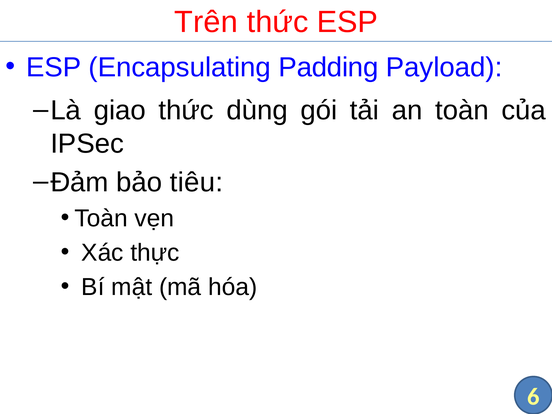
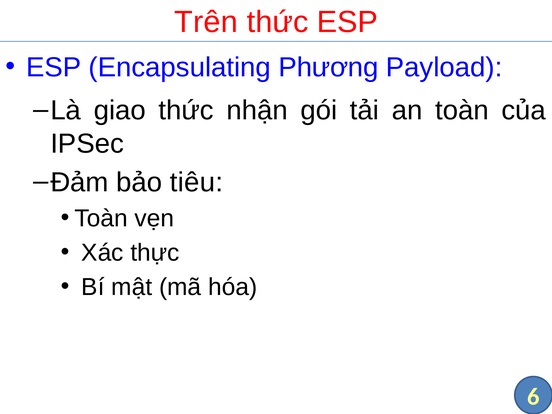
Padding: Padding -> Phương (329, 67)
dùng: dùng -> nhận (257, 111)
